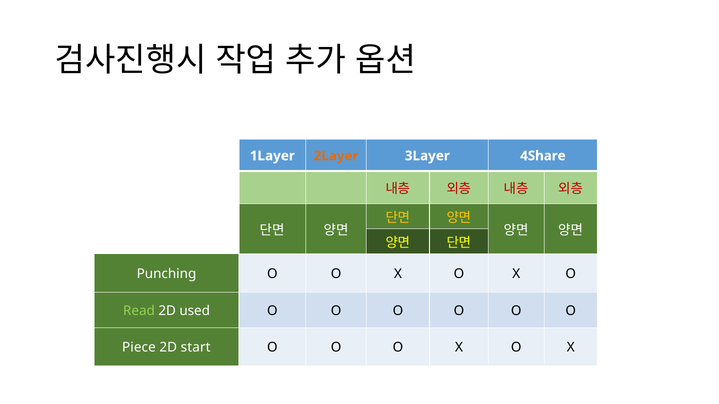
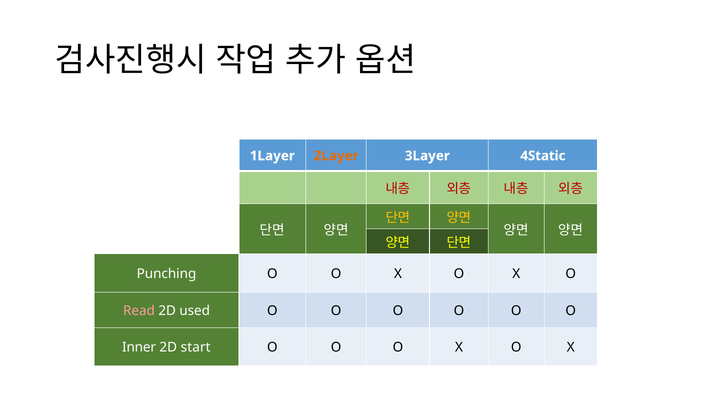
4Share: 4Share -> 4Static (543, 156)
Read colour: light green -> pink (139, 311)
Piece: Piece -> Inner (139, 348)
